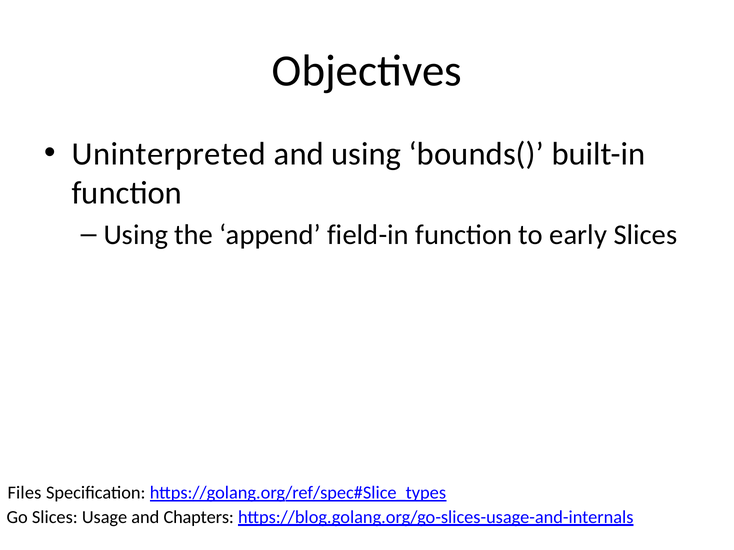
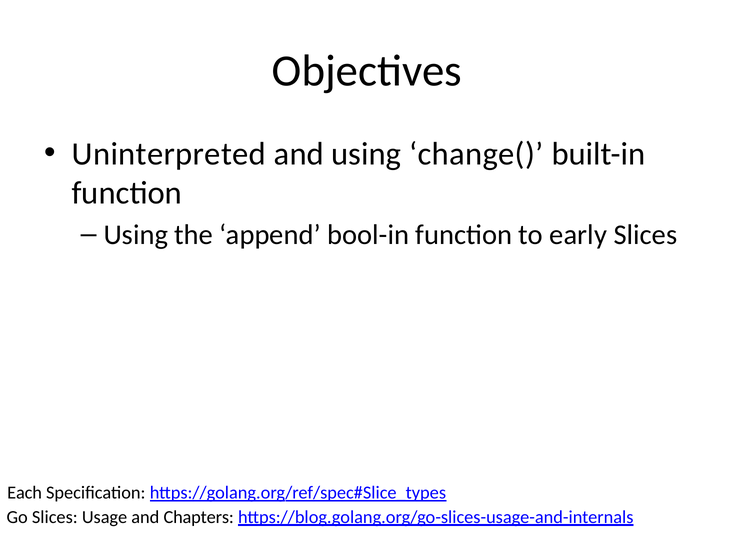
bounds(: bounds( -> change( (476, 154)
field-in: field-in -> bool-in (368, 235)
Files: Files -> Each (25, 493)
